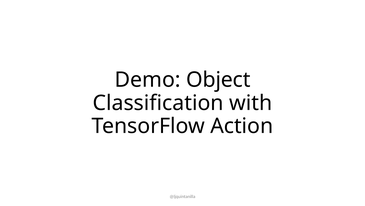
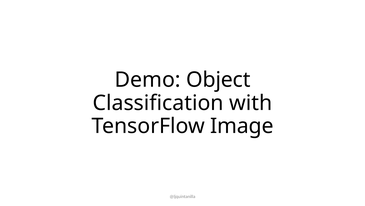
Action: Action -> Image (242, 126)
